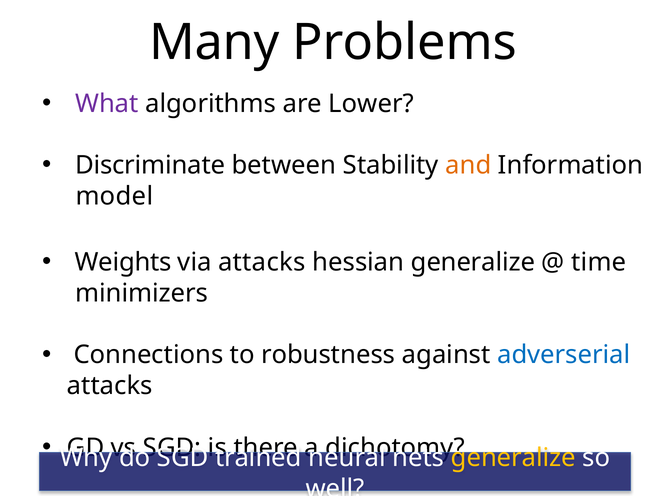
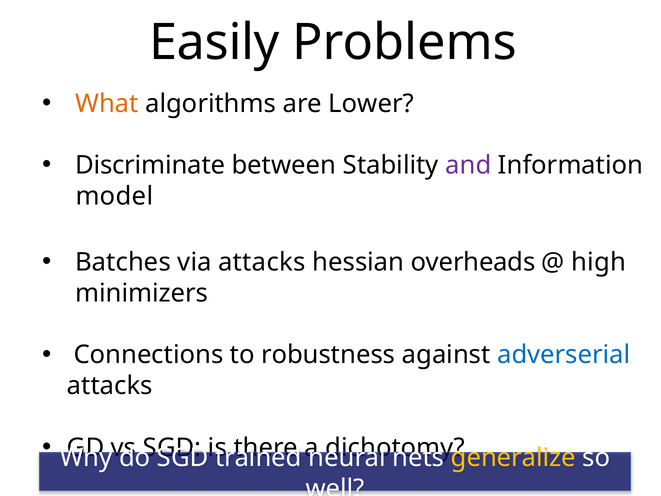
Many: Many -> Easily (214, 42)
What colour: purple -> orange (107, 103)
and colour: orange -> purple (468, 165)
Weights: Weights -> Batches (123, 262)
hessian generalize: generalize -> overheads (473, 262)
time: time -> high (599, 262)
